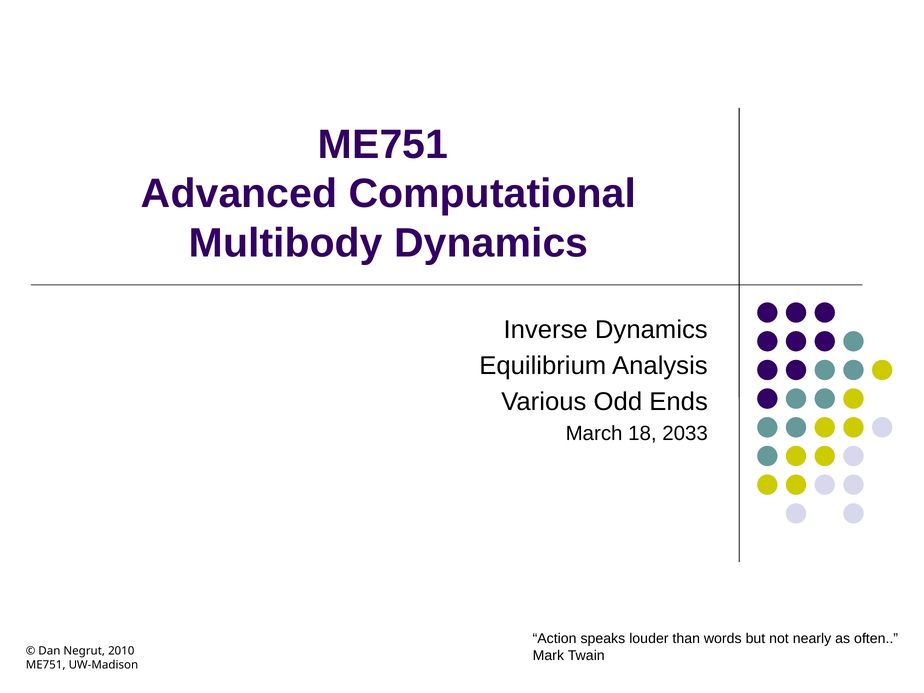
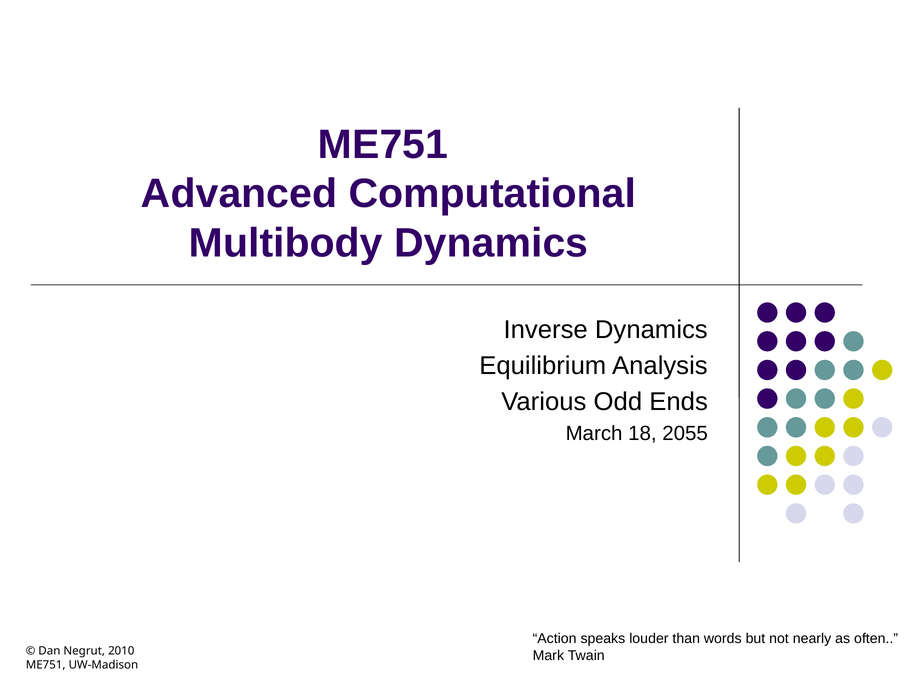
2033: 2033 -> 2055 (685, 433)
